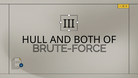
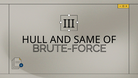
BOTH: BOTH -> SAME (87, 40)
